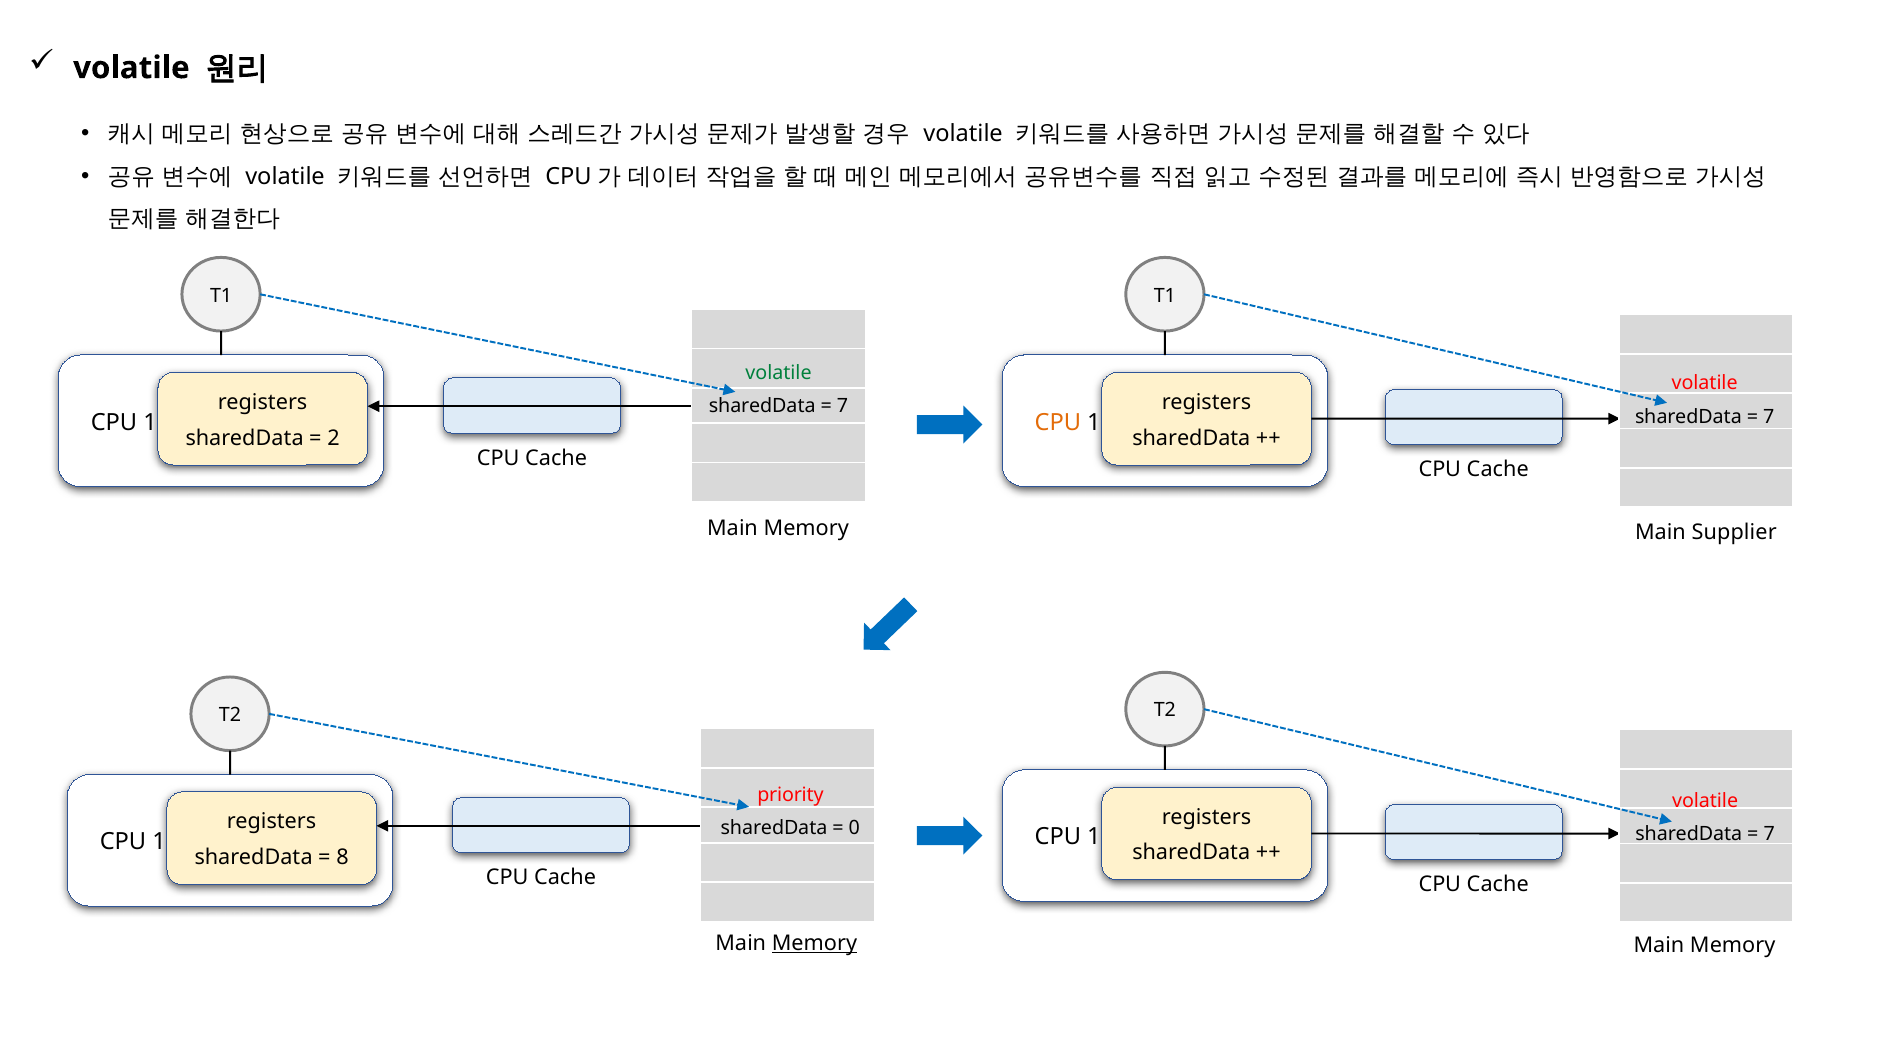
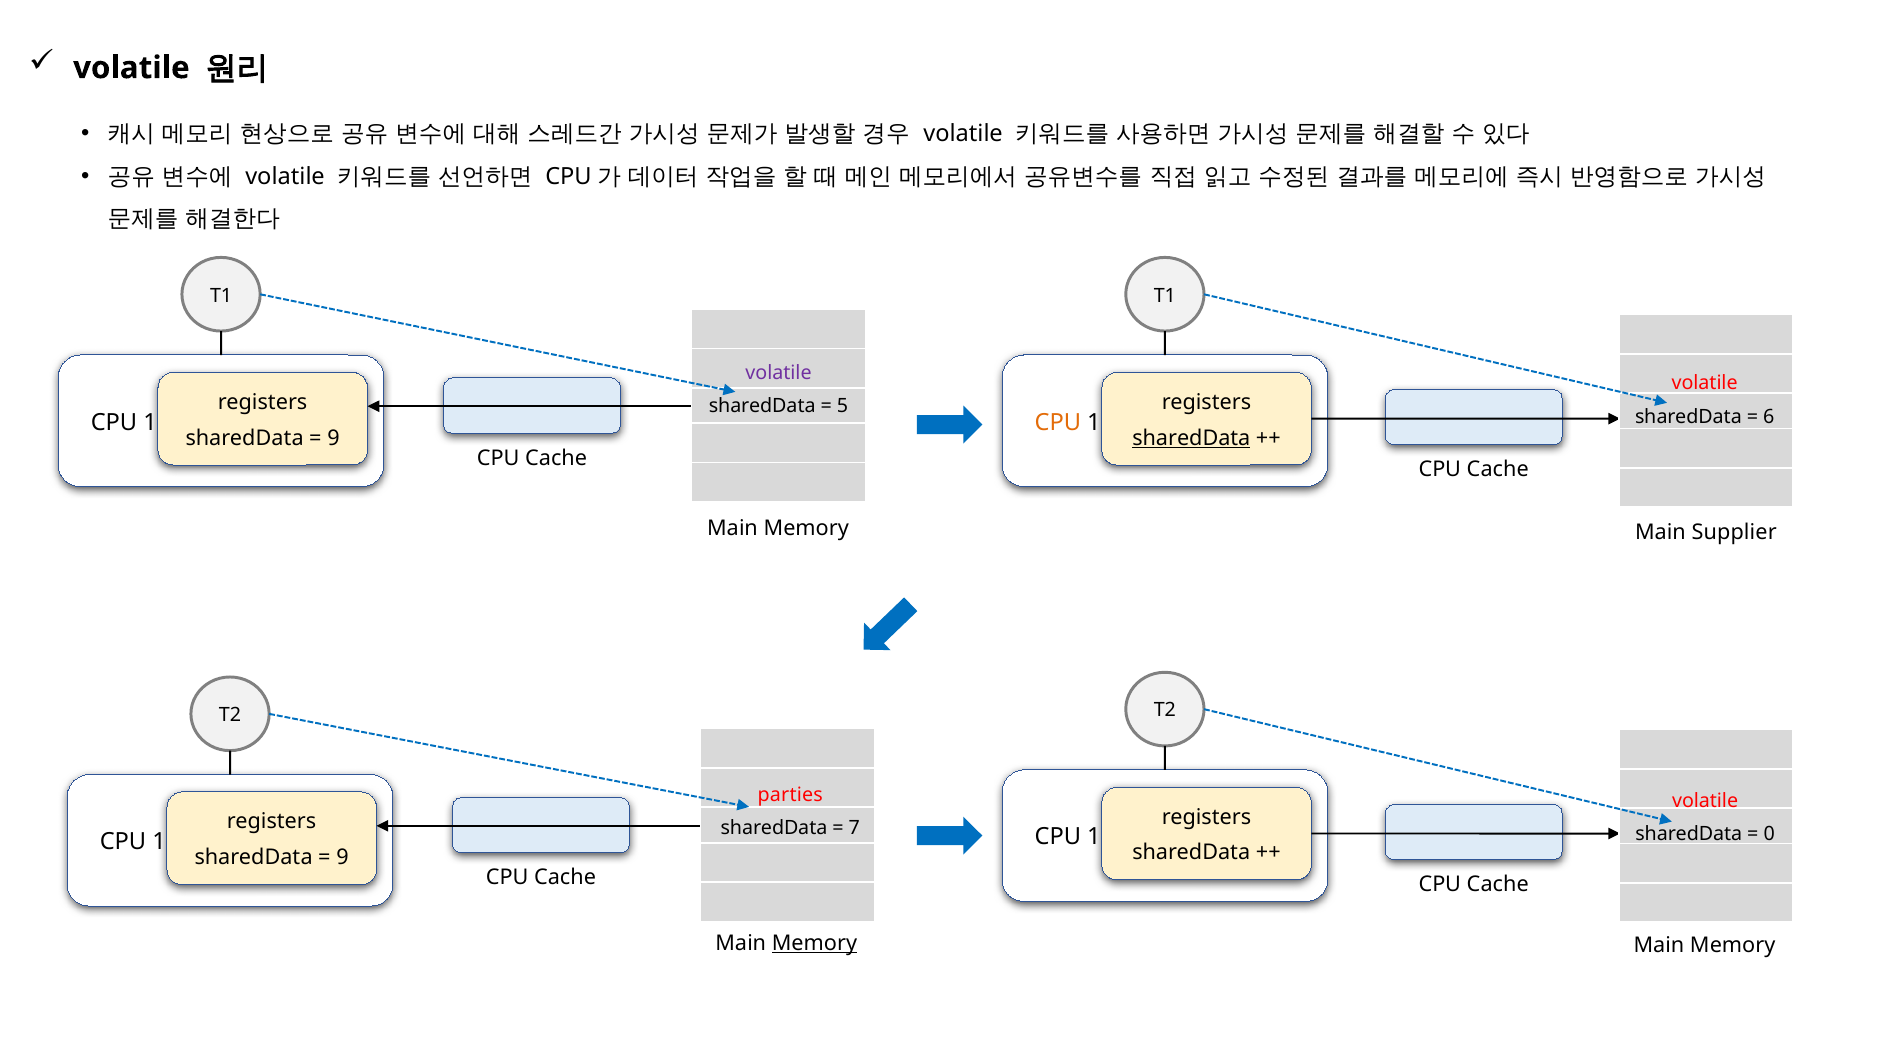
volatile colour: green -> purple (779, 373)
7: 7 -> 5 (843, 406)
7: 7 -> 6 (1769, 417)
2: 2 -> 9 (334, 438)
sharedData underline: none -> present (1191, 438)
priority: priority -> parties (790, 795)
0: 0 -> 7 (854, 829)
7: 7 -> 0 (1769, 834)
8: 8 -> 9 (343, 858)
